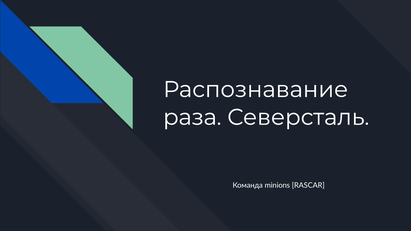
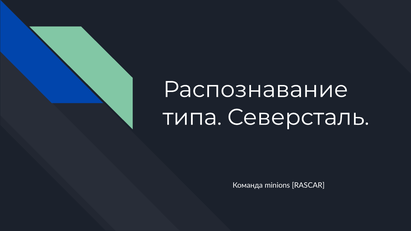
раза: раза -> типа (192, 117)
